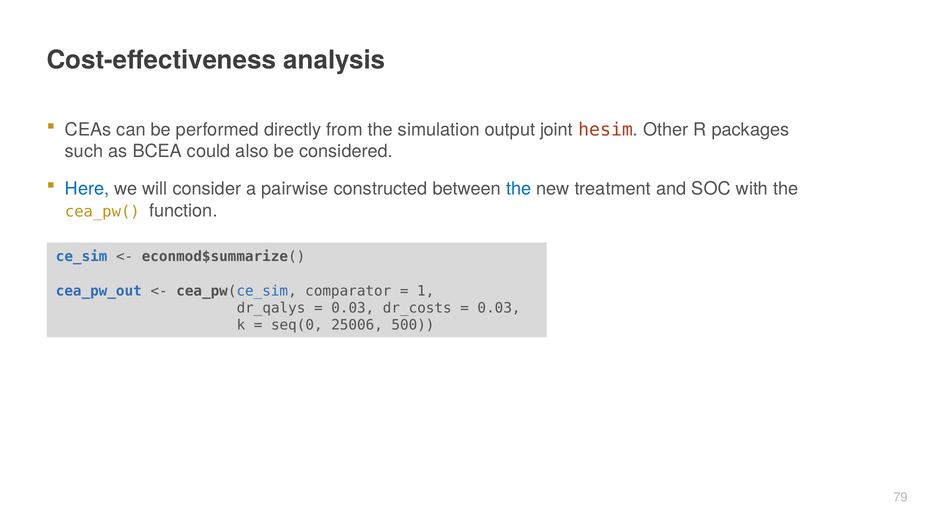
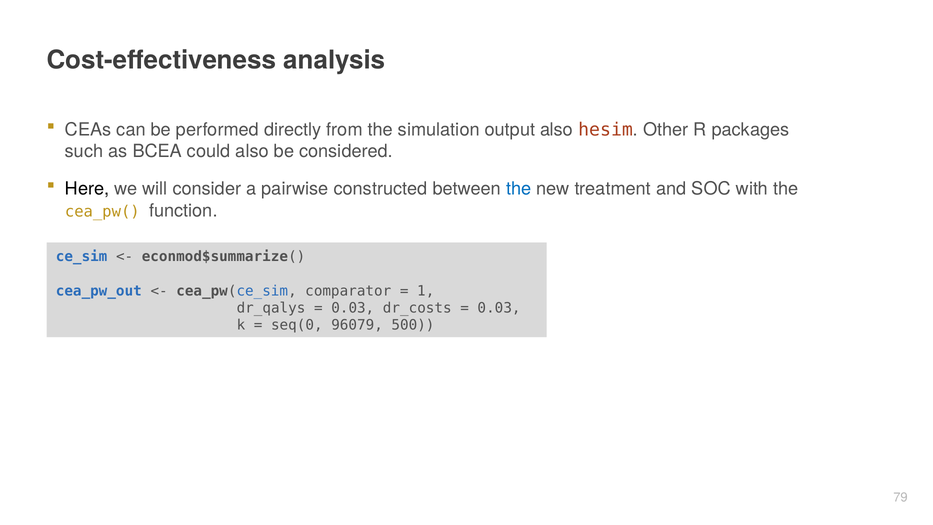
output joint: joint -> also (556, 130)
Here colour: blue -> black (87, 189)
25006: 25006 -> 96079 (357, 325)
